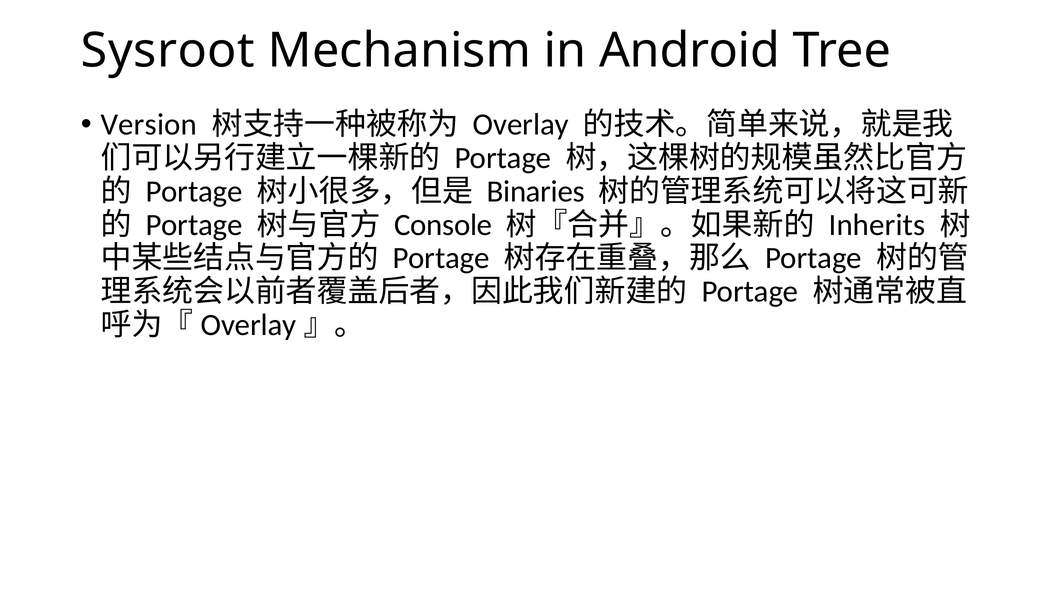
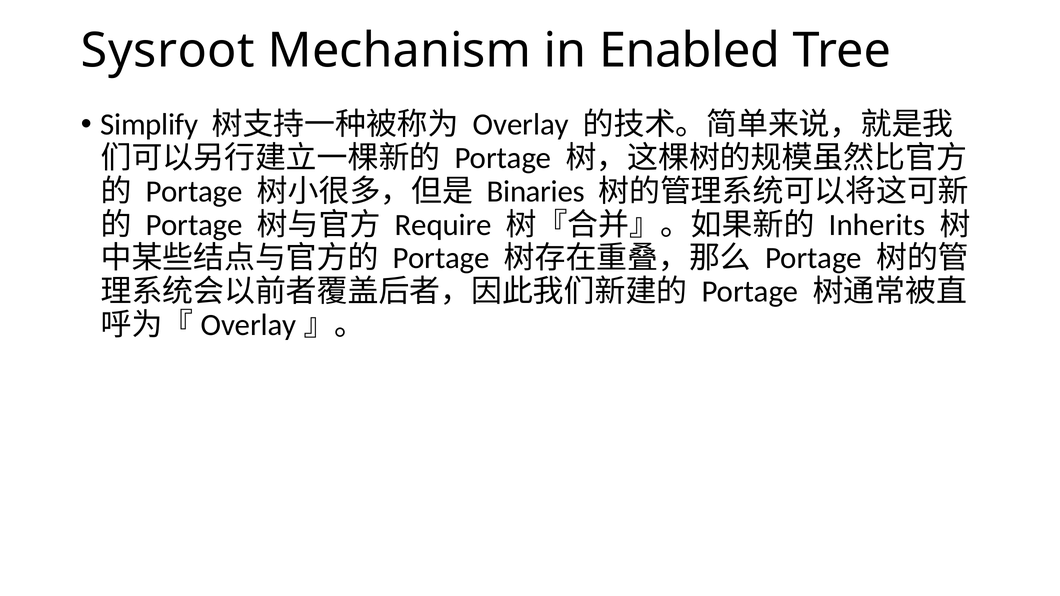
Android: Android -> Enabled (690, 51)
Version: Version -> Simplify (149, 125)
Console: Console -> Require (443, 225)
